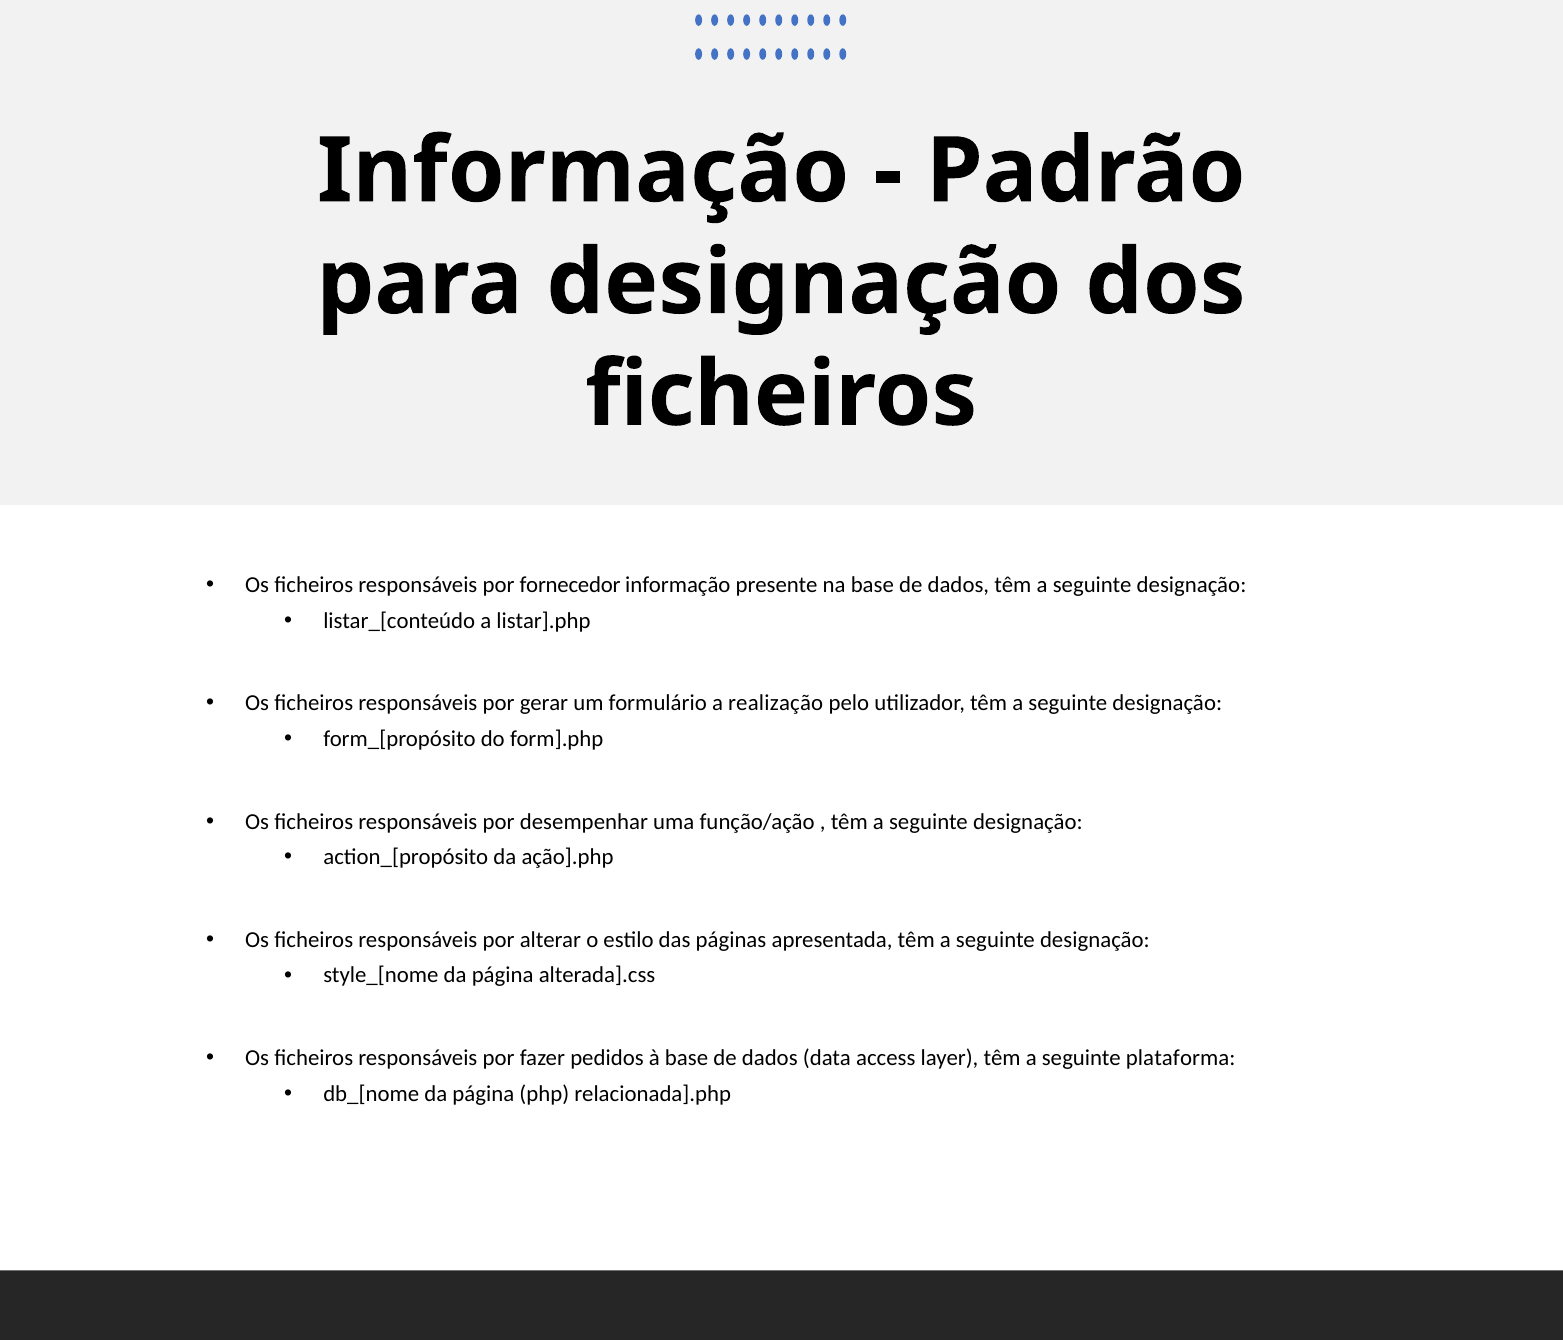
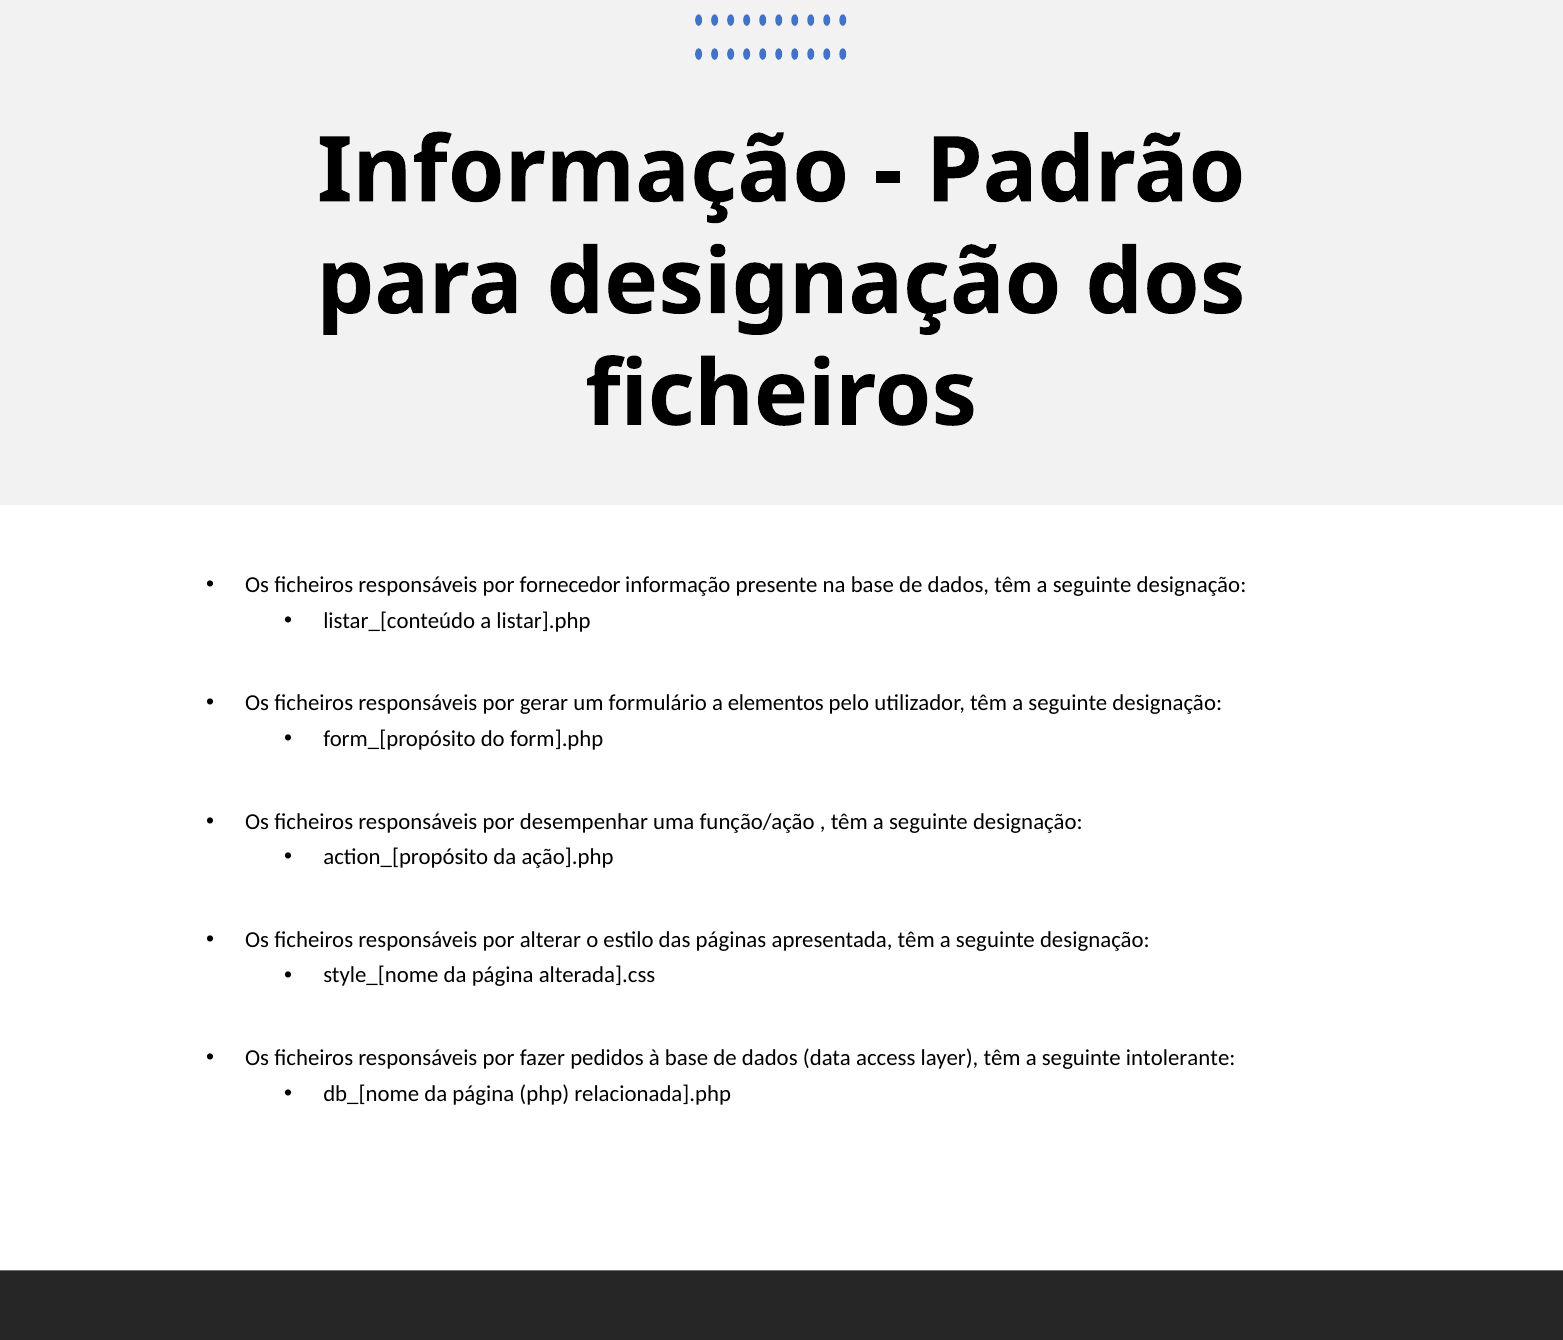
realização: realização -> elementos (776, 704)
plataforma: plataforma -> intolerante (1181, 1058)
